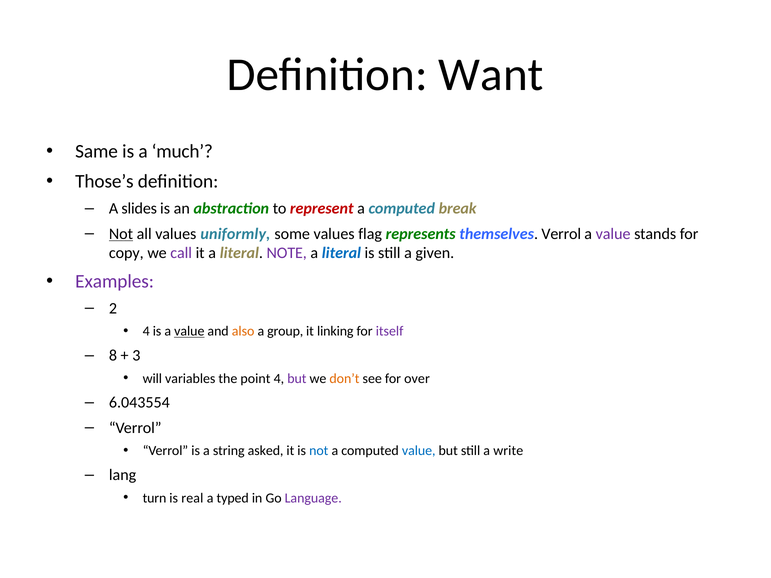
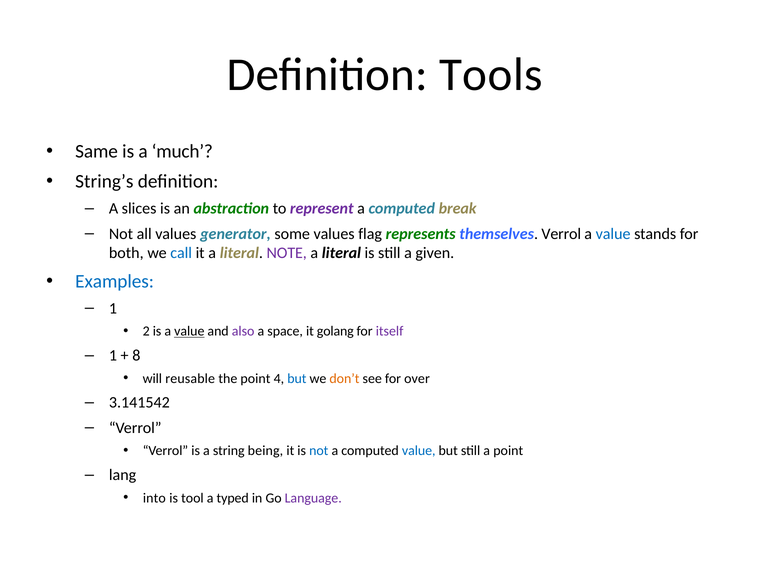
Want: Want -> Tools (491, 75)
Those’s: Those’s -> String’s (104, 182)
slides: slides -> slices (139, 209)
represent colour: red -> purple (322, 209)
Not underline: present -> none (121, 234)
uniformly: uniformly -> generator (235, 234)
value colour: purple -> blue (613, 234)
copy: copy -> both (126, 253)
call colour: purple -> blue (181, 253)
literal colour: blue -> black (341, 253)
Examples colour: purple -> blue (115, 282)
2: 2 -> 1 (113, 309)
4: 4 -> 2 (146, 331)
also colour: orange -> purple (243, 331)
group: group -> space (285, 331)
linking: linking -> golang (335, 331)
8: 8 -> 1 (113, 356)
3: 3 -> 8 (136, 356)
variables: variables -> reusable (190, 379)
but colour: purple -> blue (297, 379)
6.043554: 6.043554 -> 3.141542 (139, 403)
asked: asked -> being (265, 451)
a write: write -> point (508, 451)
turn: turn -> into (154, 498)
real: real -> tool (192, 498)
